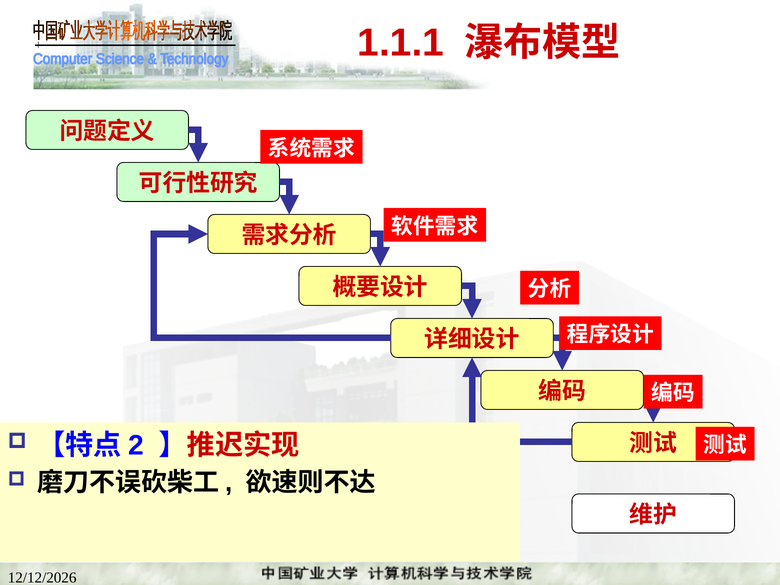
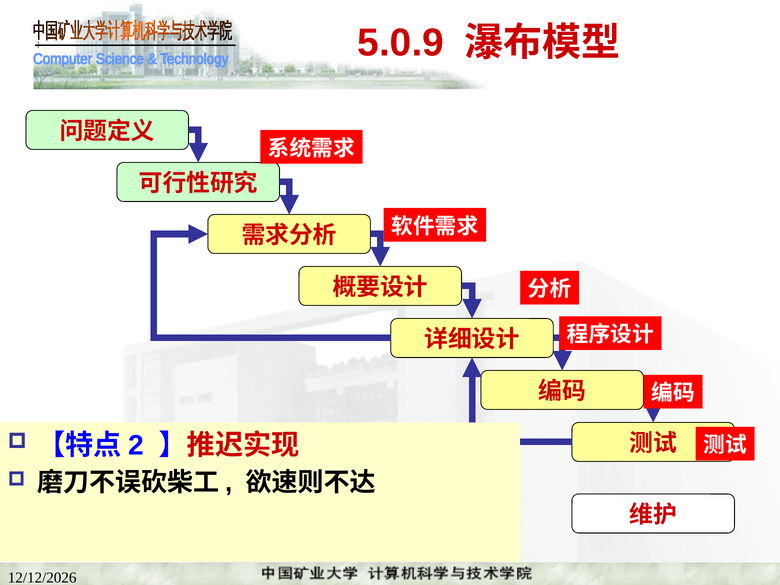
1.1.1: 1.1.1 -> 5.0.9 (401, 43)
